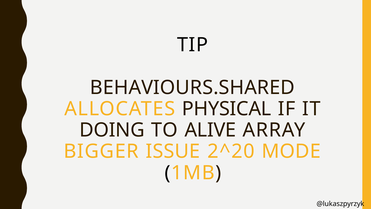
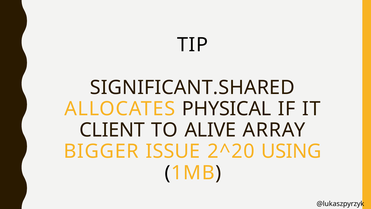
BEHAVIOURS.SHARED: BEHAVIOURS.SHARED -> SIGNIFICANT.SHARED (192, 87)
DOING: DOING -> CLIENT (112, 130)
MODE: MODE -> USING (291, 151)
